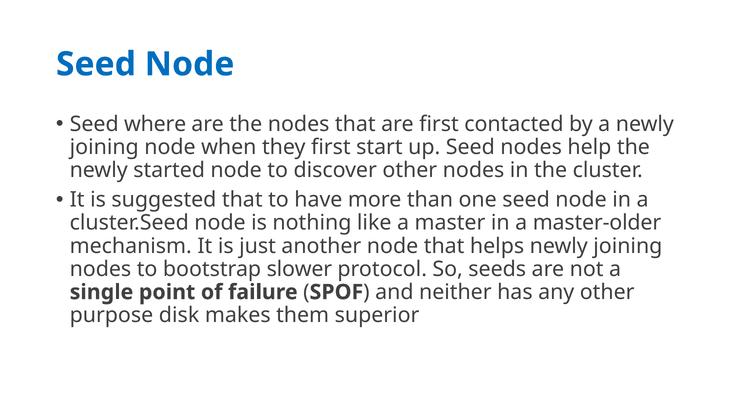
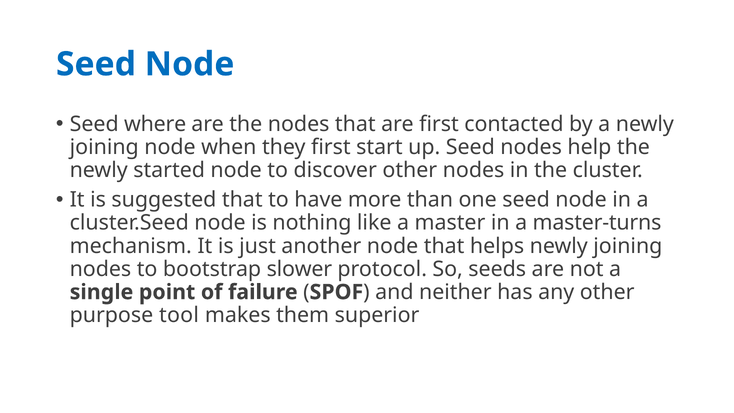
master-older: master-older -> master-turns (597, 223)
disk: disk -> tool (179, 315)
